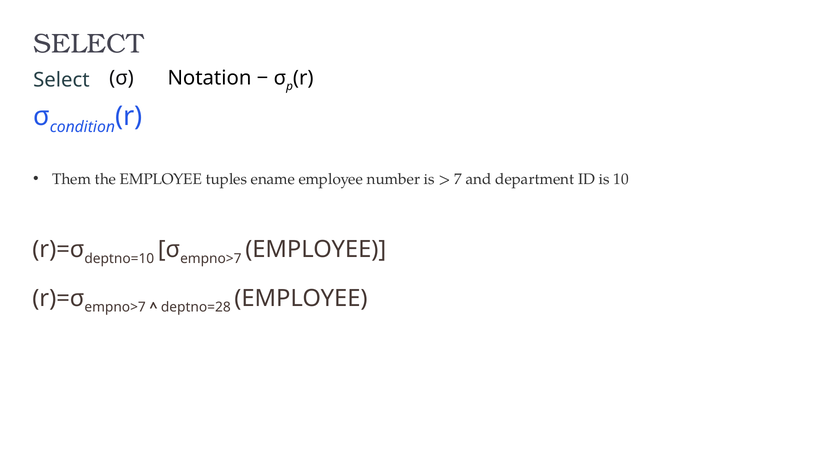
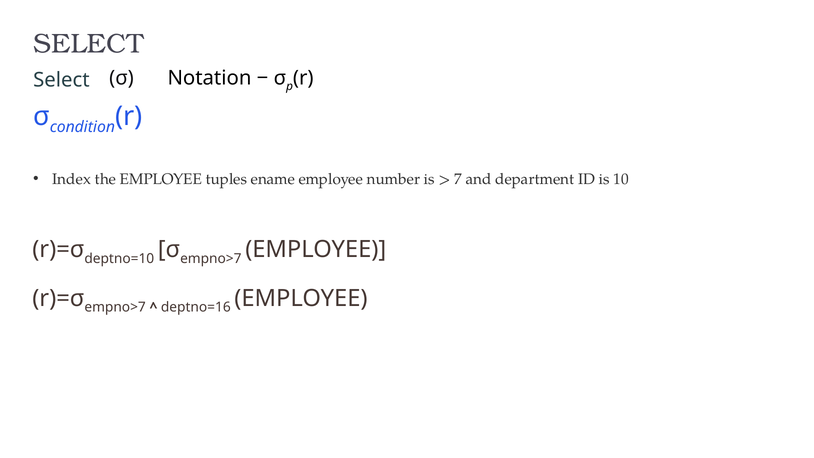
Them: Them -> Index (72, 179)
deptno=28: deptno=28 -> deptno=16 (196, 307)
